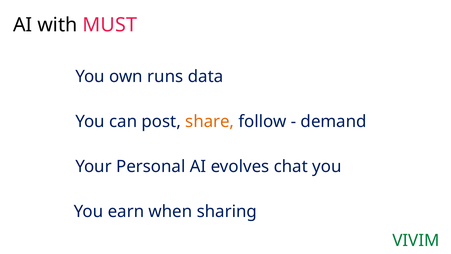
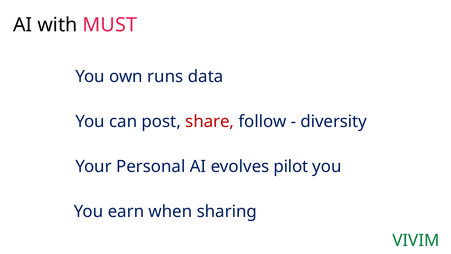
share colour: orange -> red (210, 121)
demand: demand -> diversity (334, 121)
chat: chat -> pilot (291, 166)
